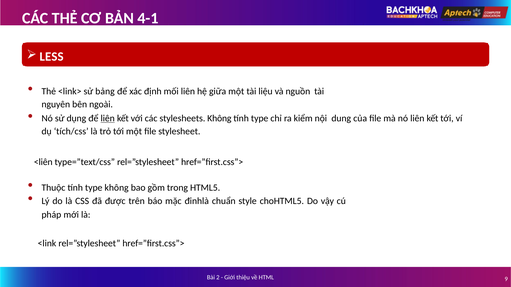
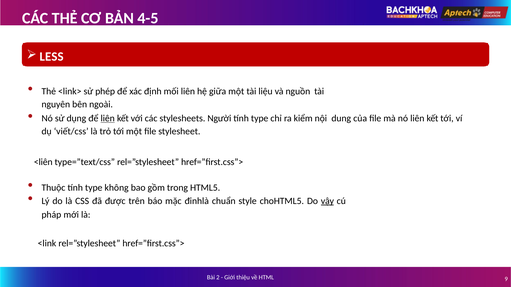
4-1: 4-1 -> 4-5 (148, 18)
bảng: bảng -> phép (105, 91)
stylesheets Không: Không -> Người (219, 119)
tích/css: tích/css -> viết/css (71, 132)
vậy underline: none -> present (327, 201)
